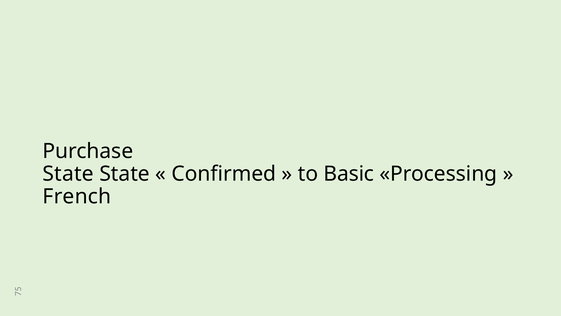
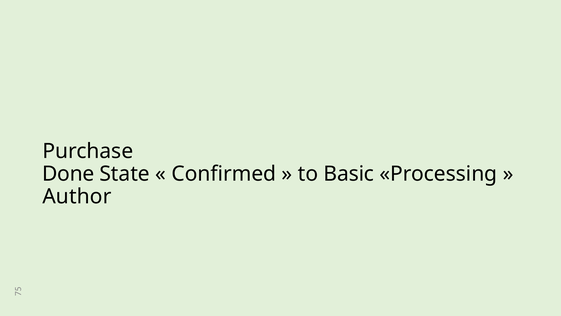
State: State -> Done (68, 174)
French: French -> Author (77, 196)
